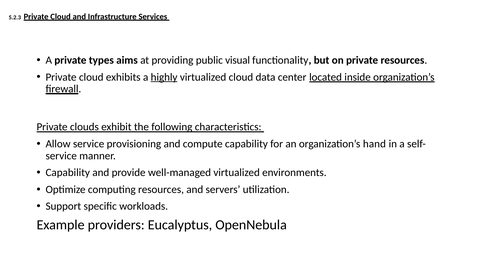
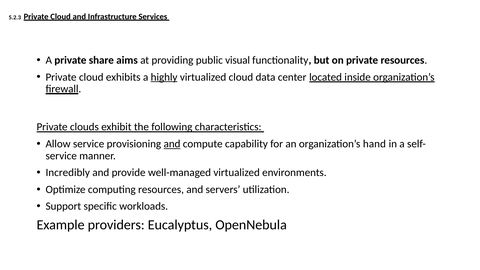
types: types -> share (101, 60)
and underline: none -> present (172, 144)
Capability: Capability -> Incredibly (68, 173)
